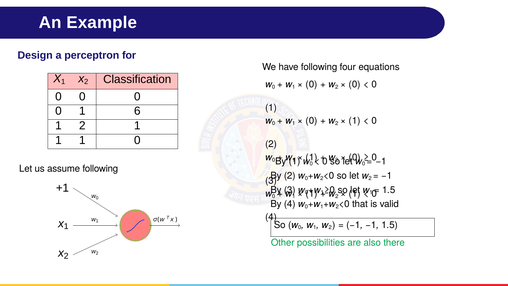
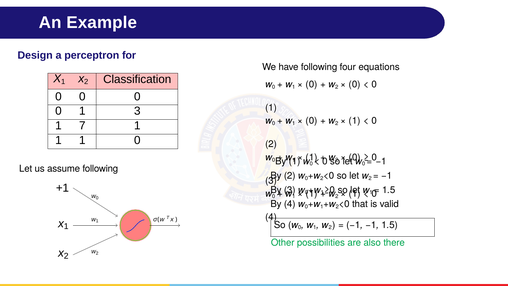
1 6: 6 -> 3 (137, 111)
1 2: 2 -> 7 (82, 126)
